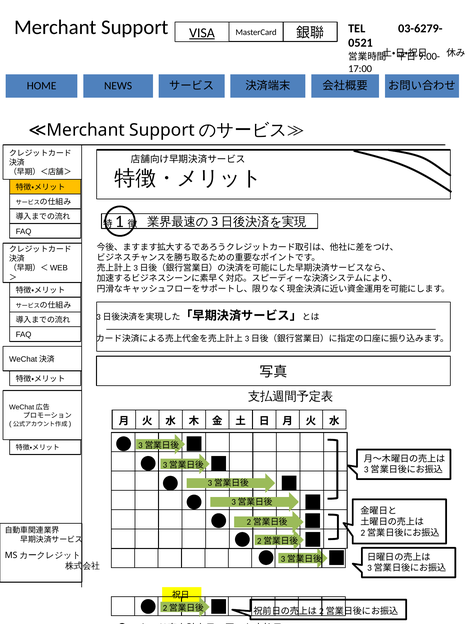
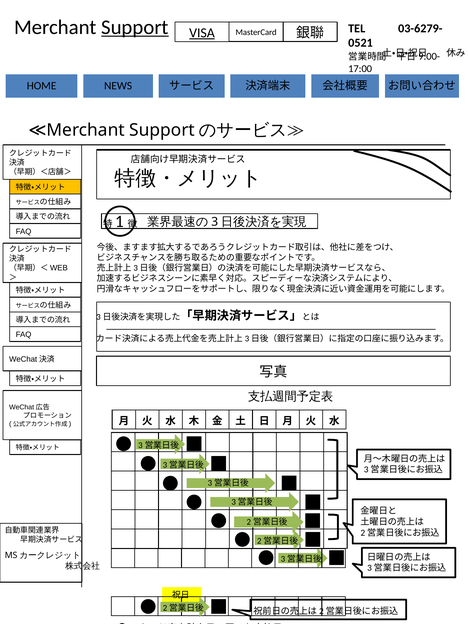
Support underline: none -> present (135, 27)
